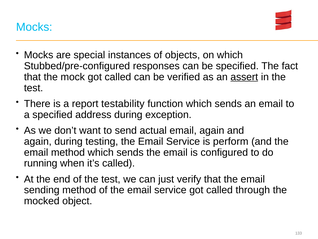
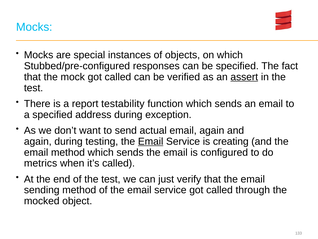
Email underline: none -> present (151, 141)
perform: perform -> creating (231, 141)
running: running -> metrics (41, 163)
